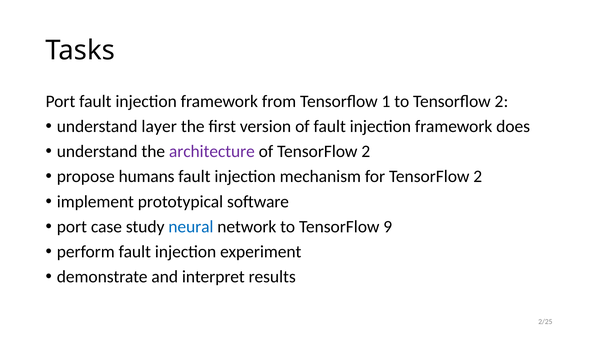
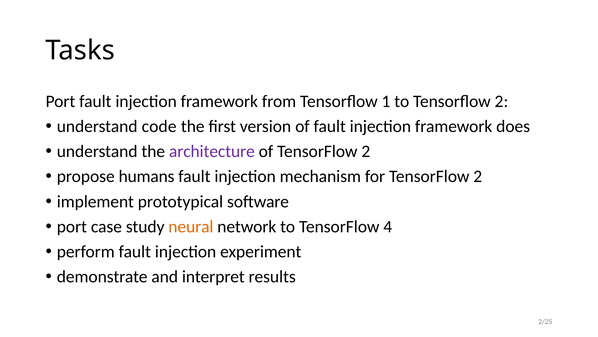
layer: layer -> code (159, 126)
neural colour: blue -> orange (191, 226)
9: 9 -> 4 (388, 226)
